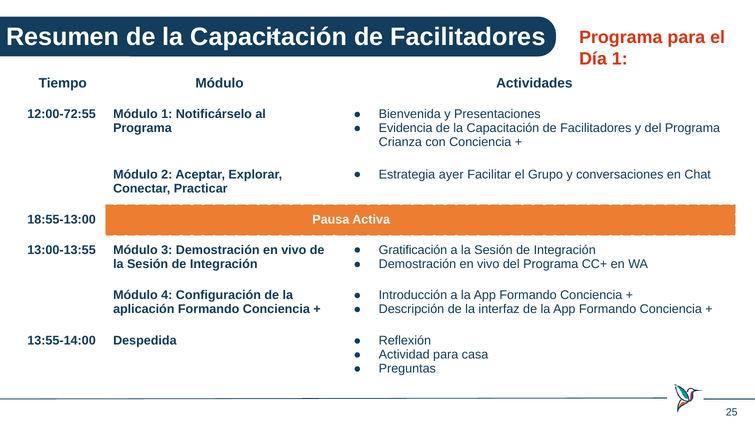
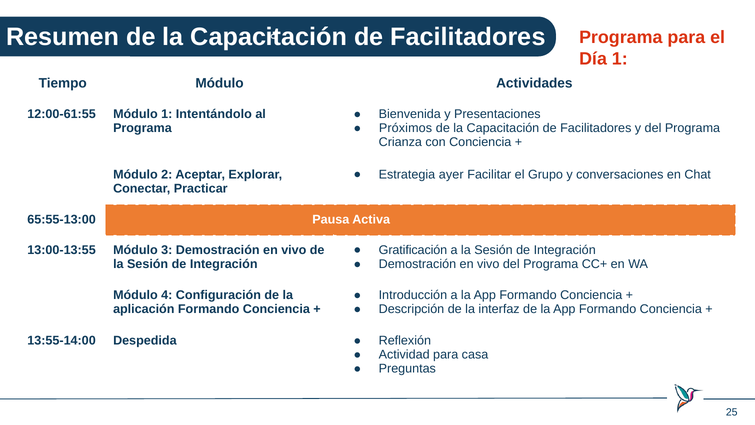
12:00-72:55: 12:00-72:55 -> 12:00-61:55 (62, 114)
Notificárselo: Notificárselo -> Intentándolo (214, 114)
Evidencia: Evidencia -> Próximos (406, 128)
18:55-13:00: 18:55-13:00 -> 65:55-13:00 (62, 220)
